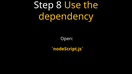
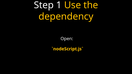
8: 8 -> 1 (59, 5)
